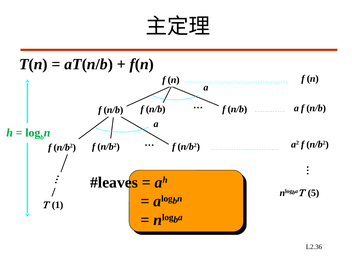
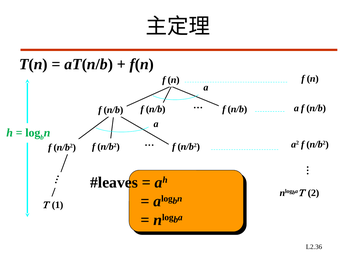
5: 5 -> 2 (313, 193)
